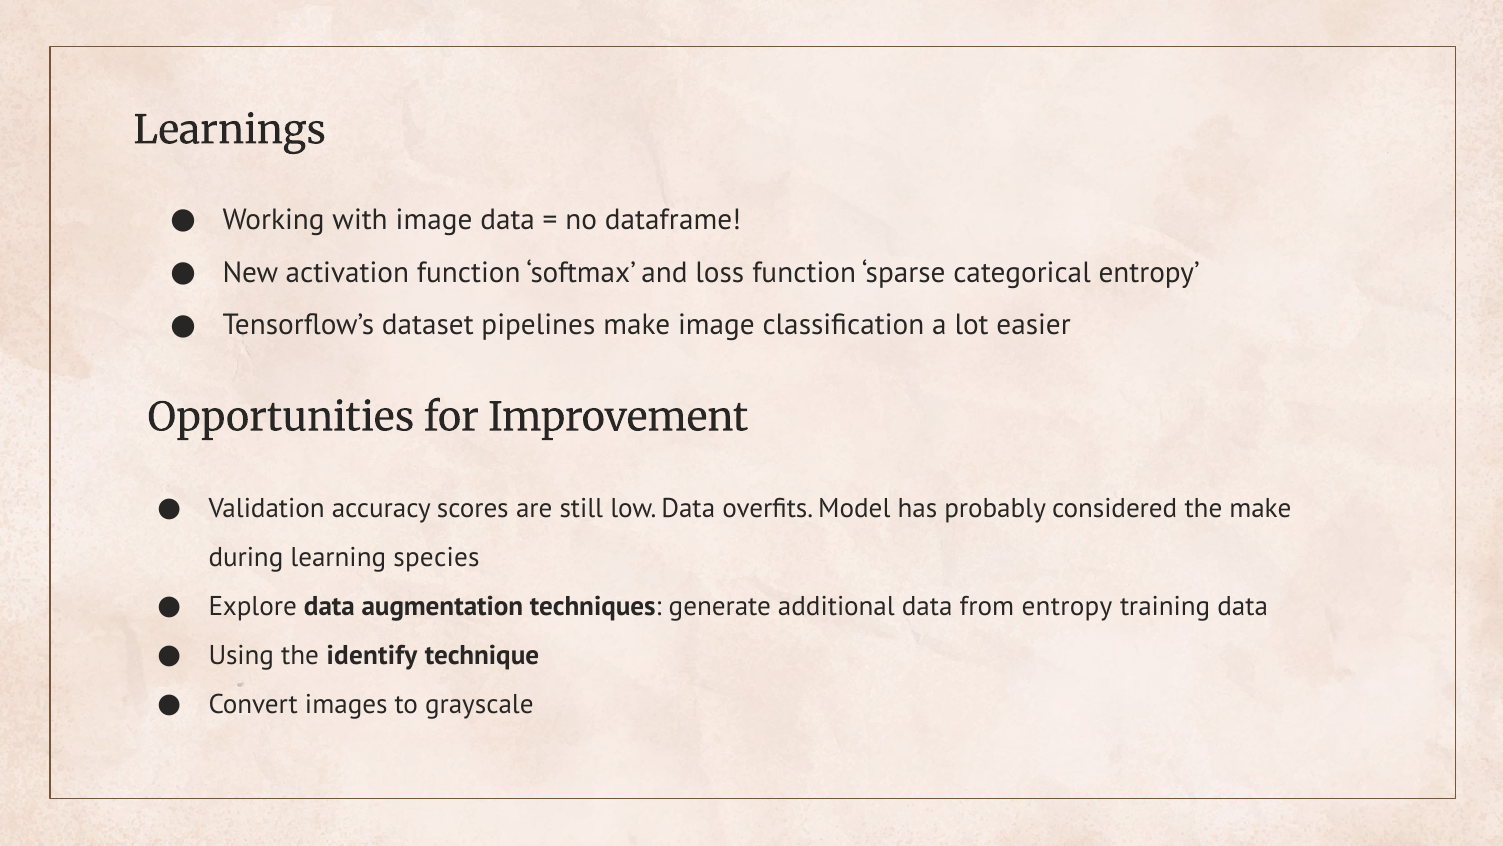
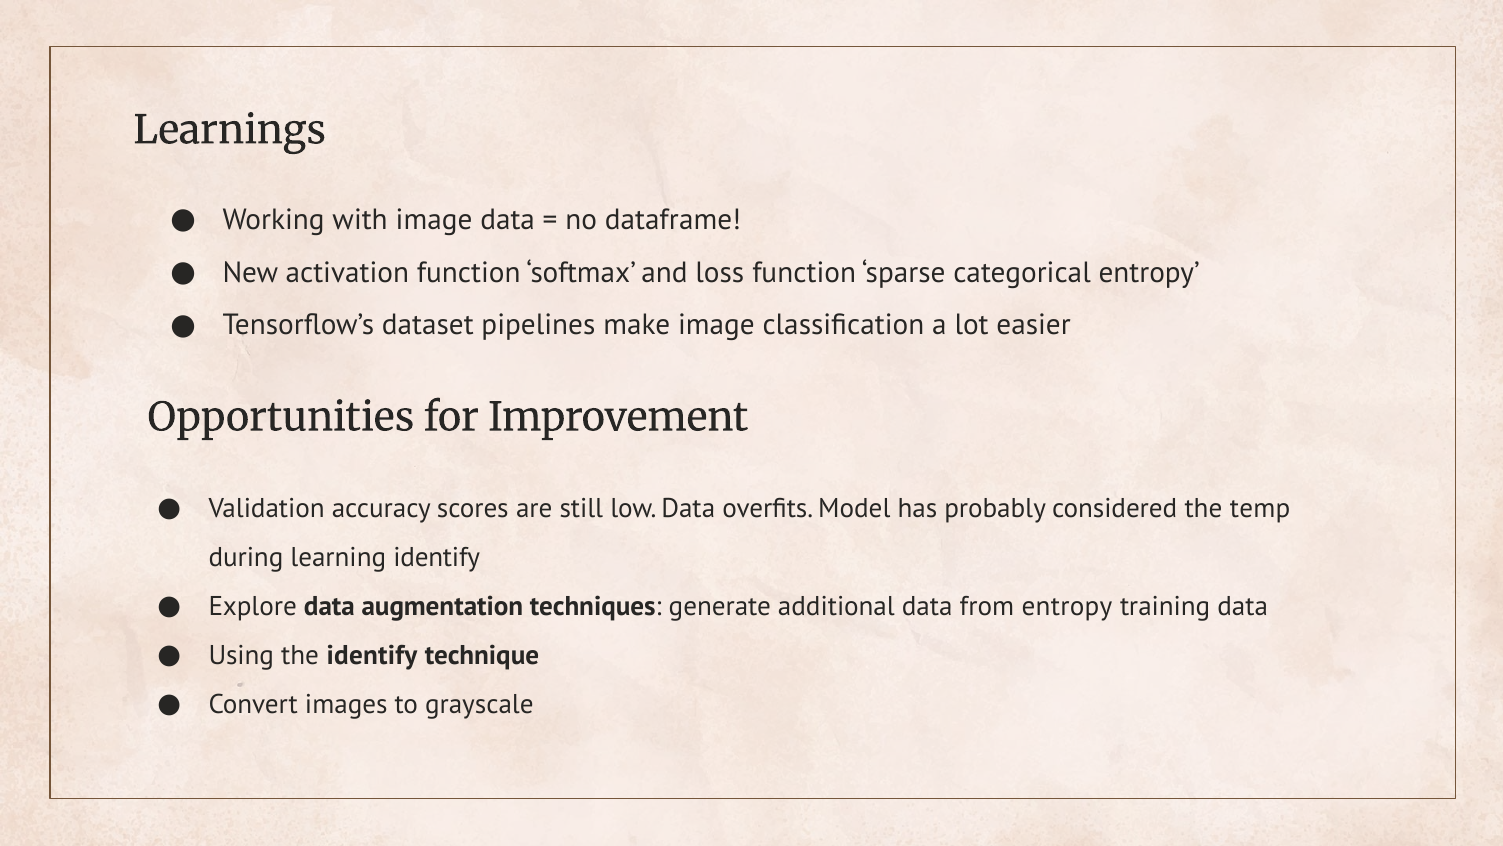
the make: make -> temp (1260, 508)
learning species: species -> identify (437, 557)
